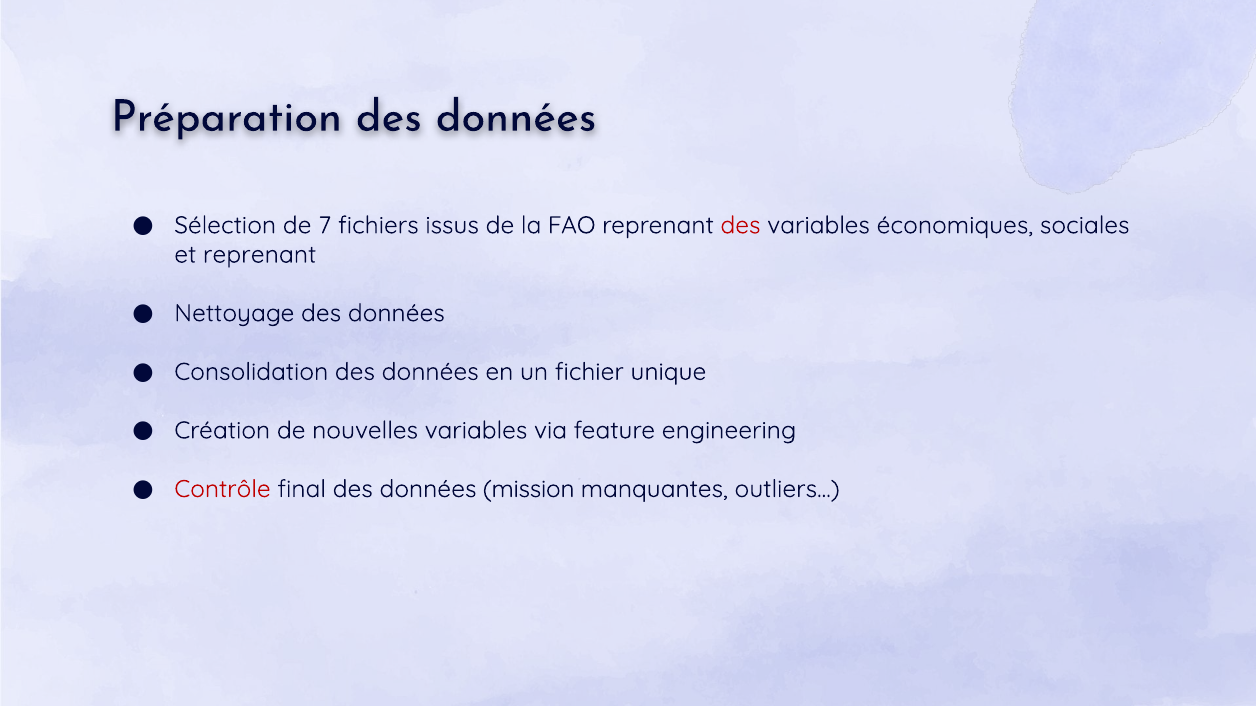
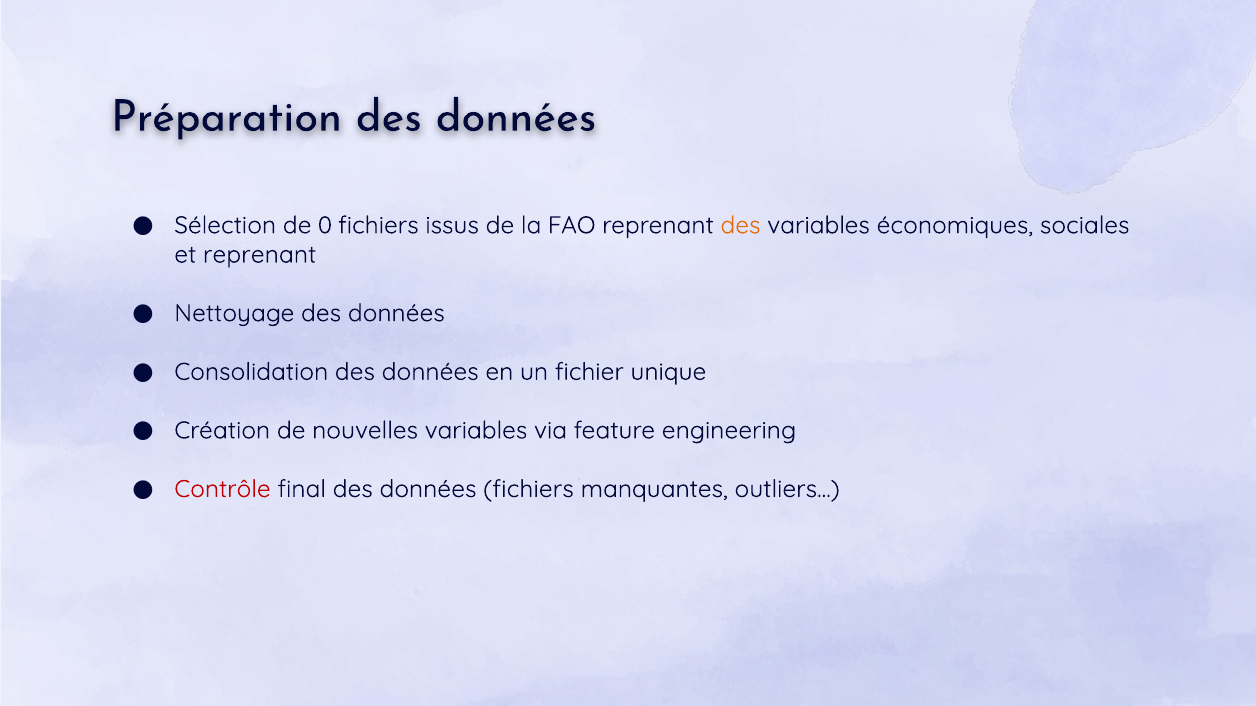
7: 7 -> 0 (325, 225)
des colour: red -> orange (740, 225)
données mission: mission -> fichiers (528, 489)
